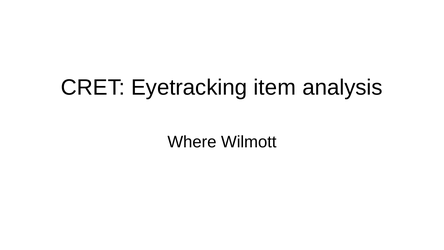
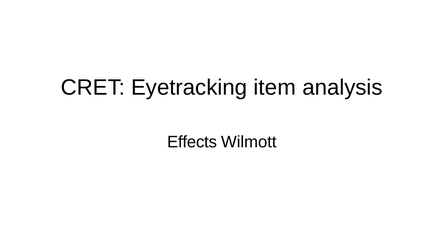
Where: Where -> Effects (192, 142)
